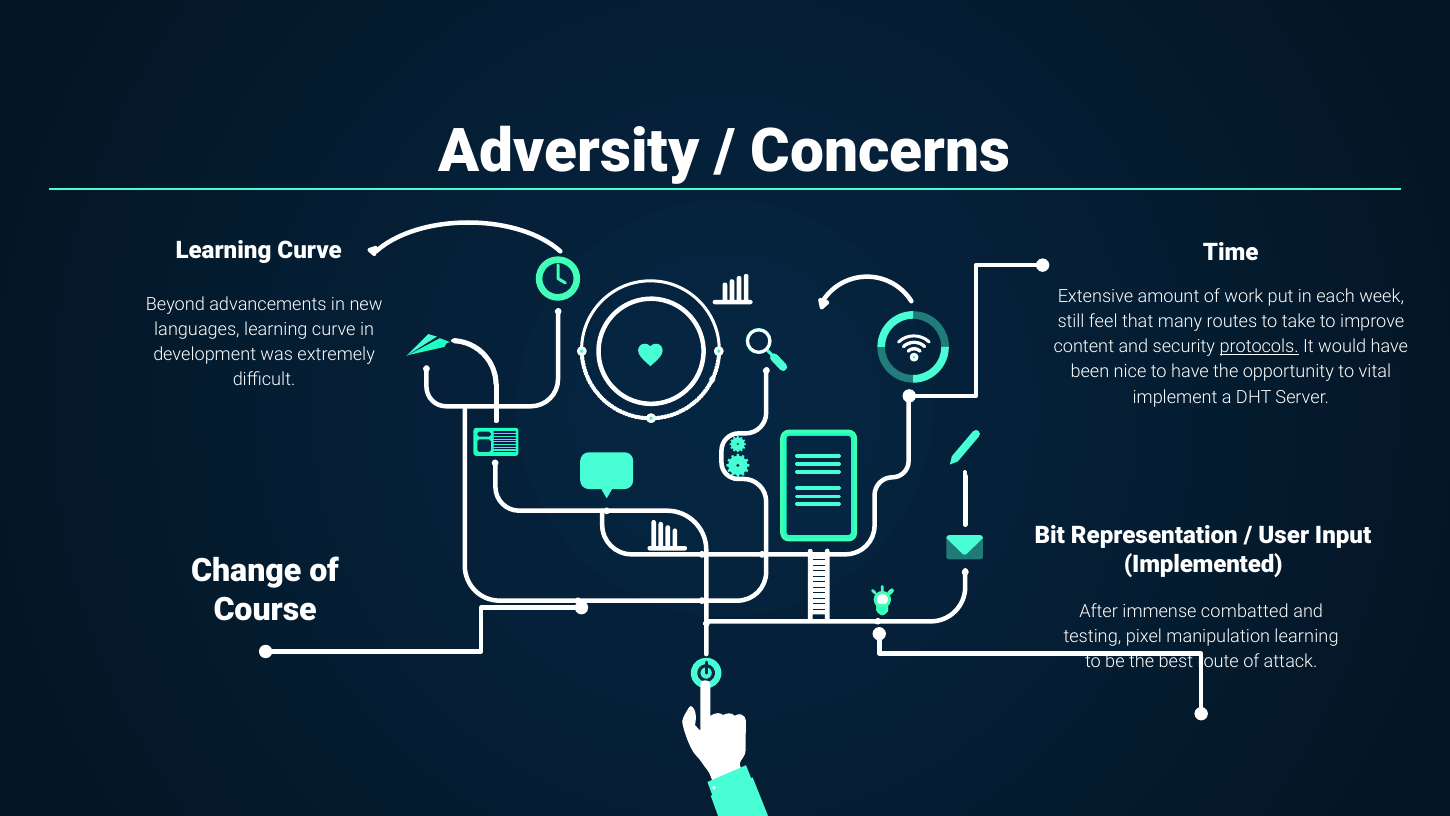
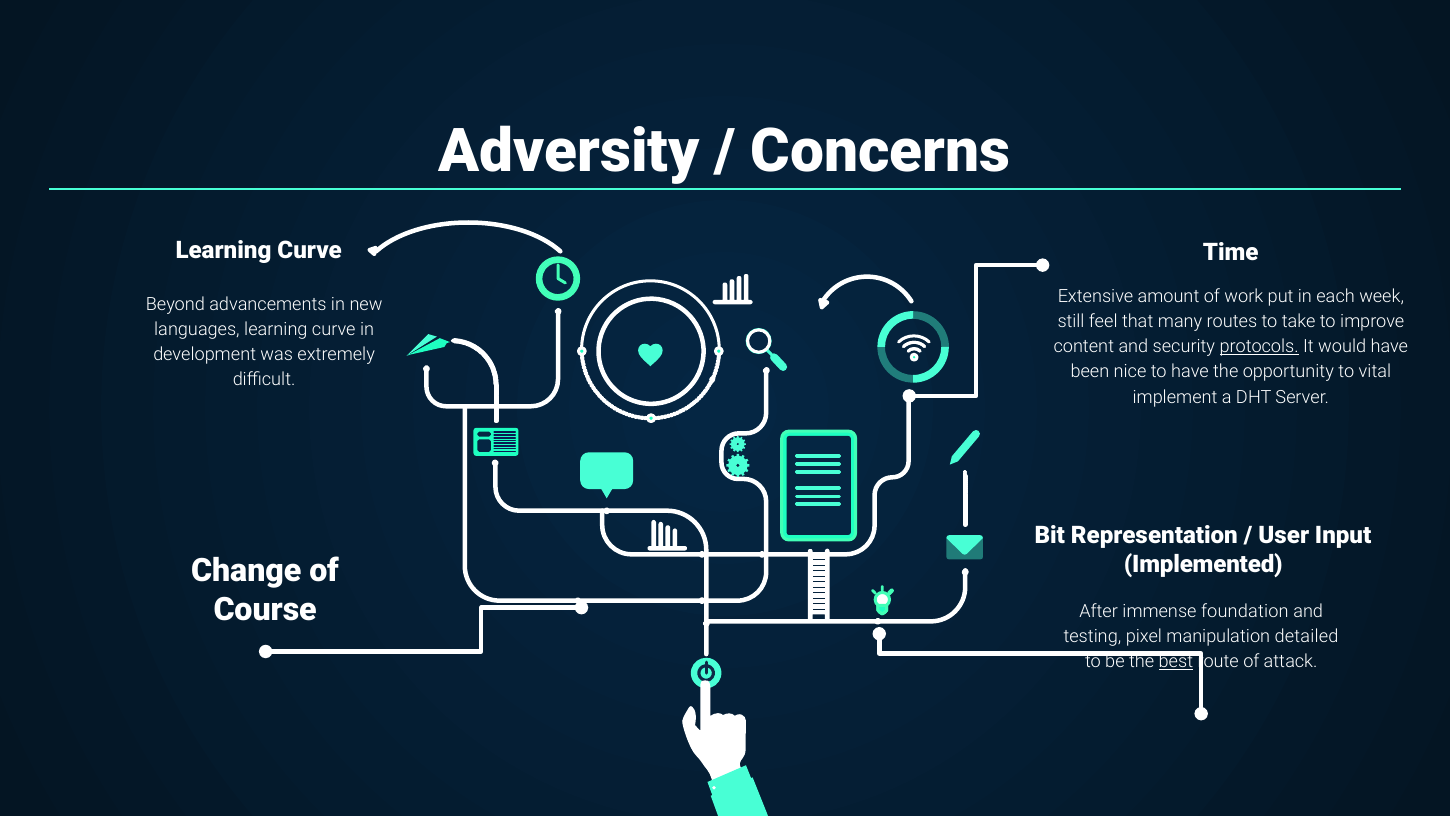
combatted: combatted -> foundation (1245, 611)
manipulation learning: learning -> detailed (1306, 636)
best underline: none -> present (1176, 662)
